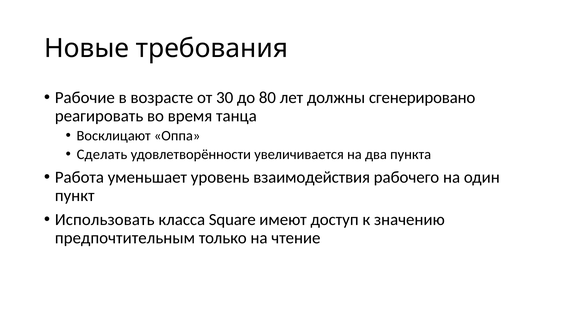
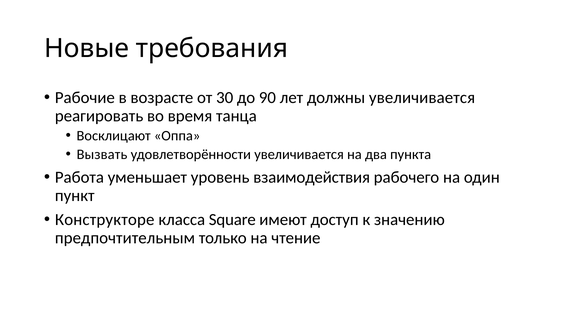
80: 80 -> 90 (267, 98)
должны сгенерировано: сгенерировано -> увеличивается (422, 98)
Сделать: Сделать -> Вызвать (102, 154)
Использовать: Использовать -> Конструкторе (105, 220)
